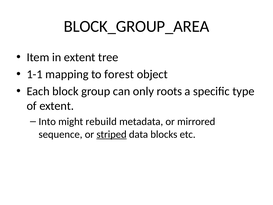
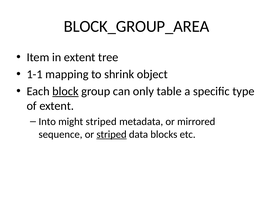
forest: forest -> shrink (119, 74)
block underline: none -> present (65, 91)
roots: roots -> table (169, 91)
might rebuild: rebuild -> striped (101, 121)
